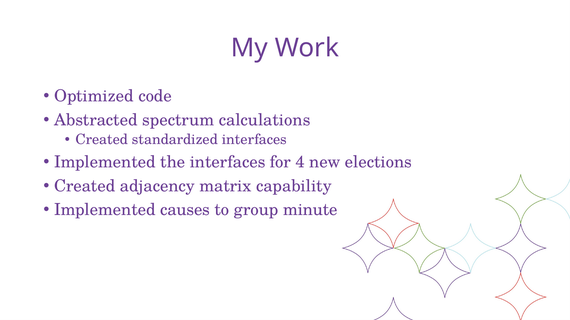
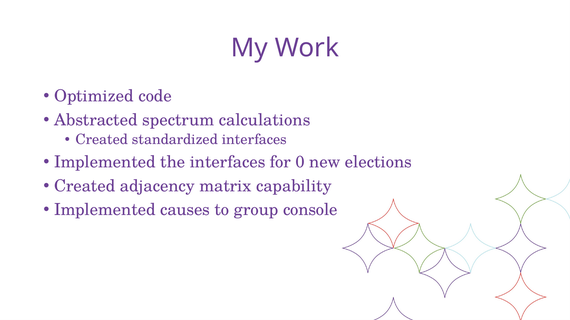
4: 4 -> 0 (300, 162)
minute: minute -> console (310, 210)
